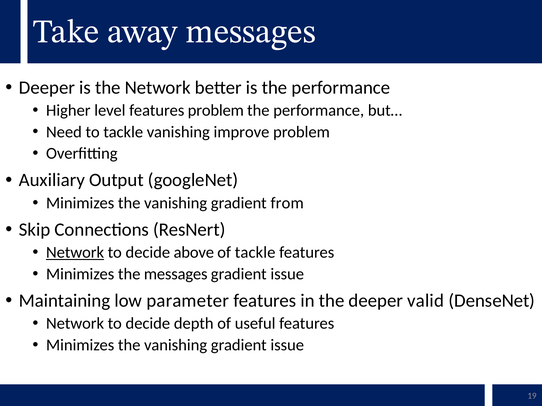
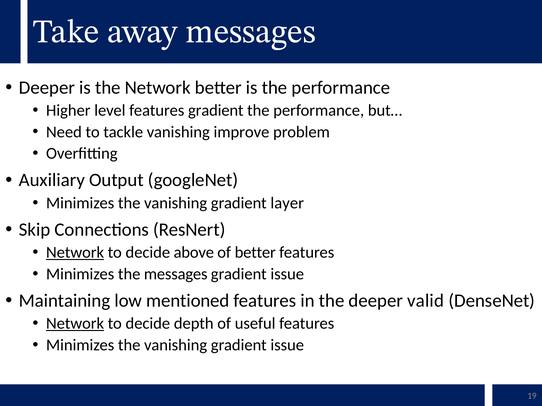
features problem: problem -> gradient (216, 110)
from: from -> layer (287, 203)
of tackle: tackle -> better (255, 253)
parameter: parameter -> mentioned (188, 301)
Network underline: none -> present (75, 324)
